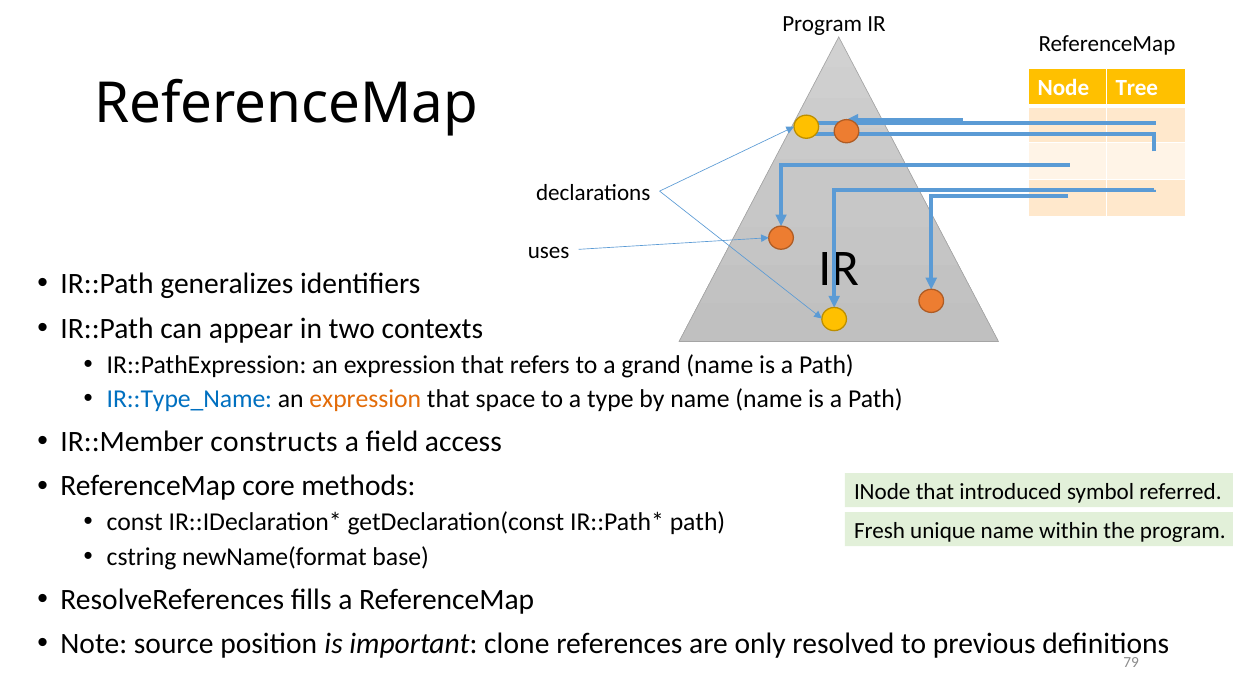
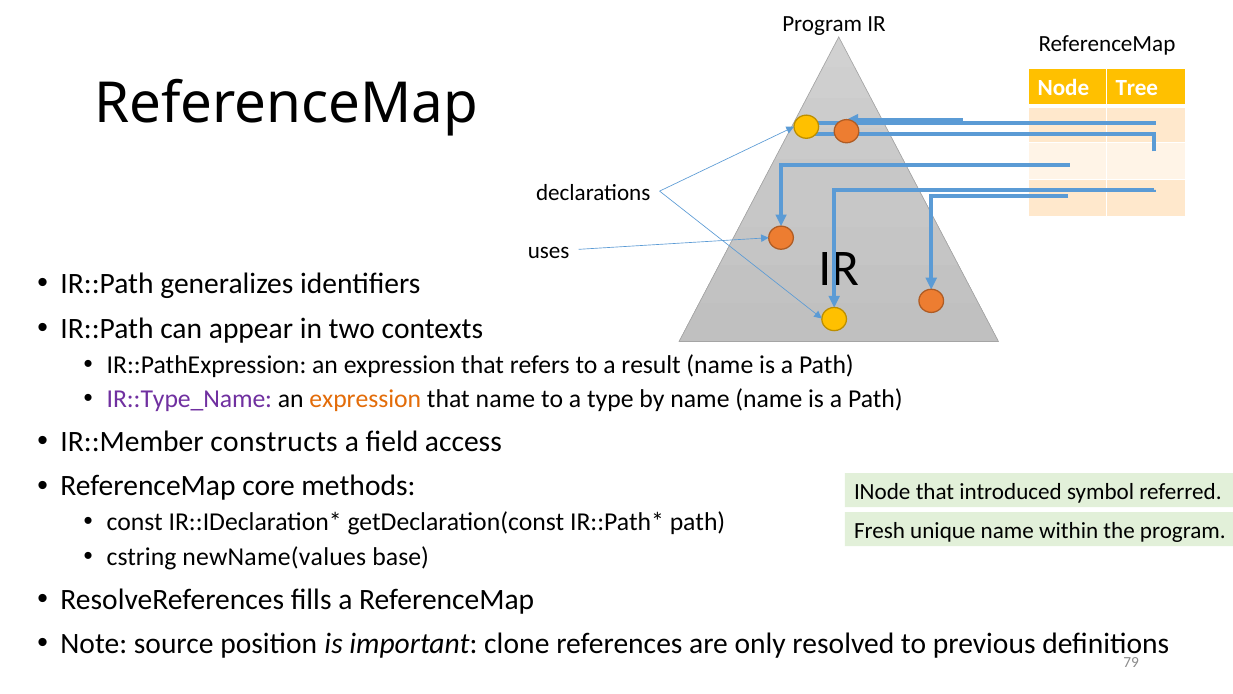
grand: grand -> result (651, 364)
IR::Type_Name colour: blue -> purple (189, 398)
that space: space -> name (505, 398)
newName(format: newName(format -> newName(values (274, 556)
